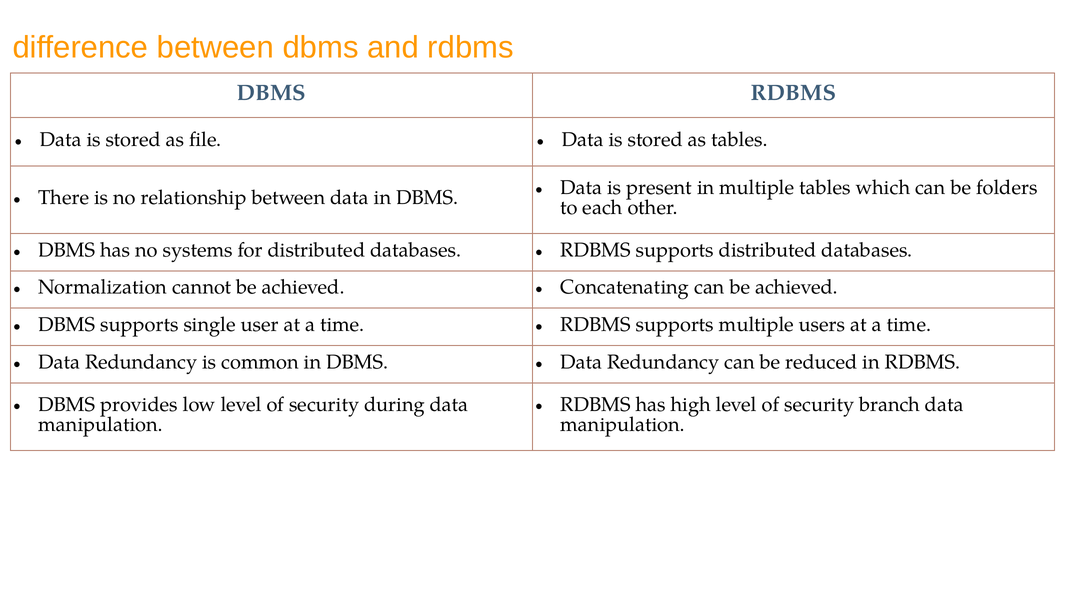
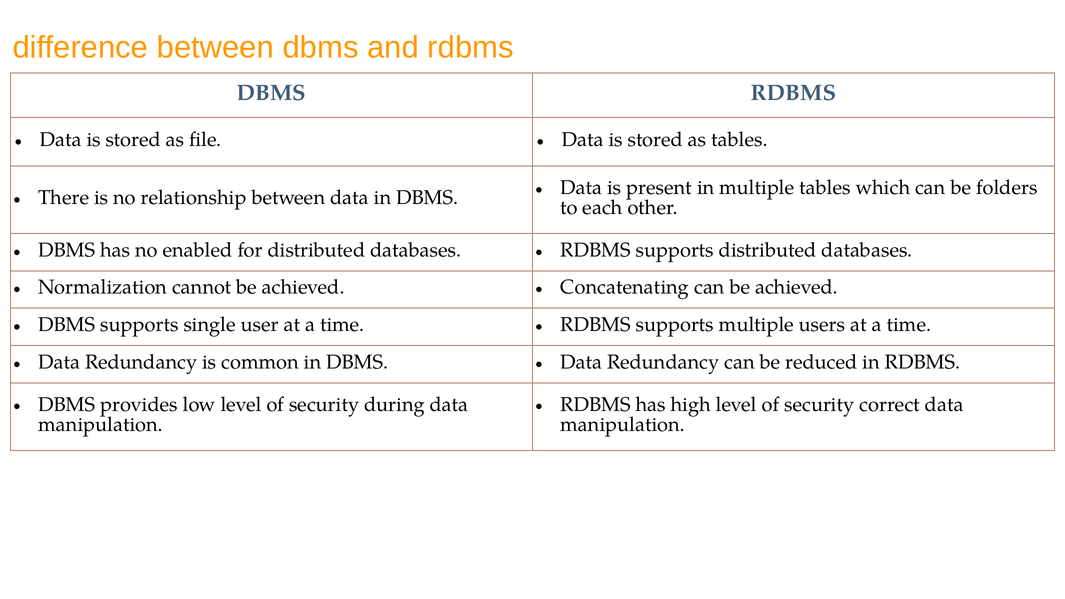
systems: systems -> enabled (198, 250)
branch: branch -> correct (890, 404)
